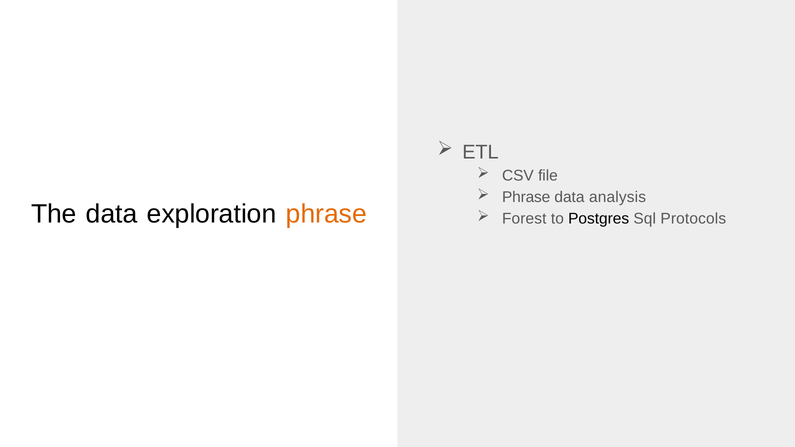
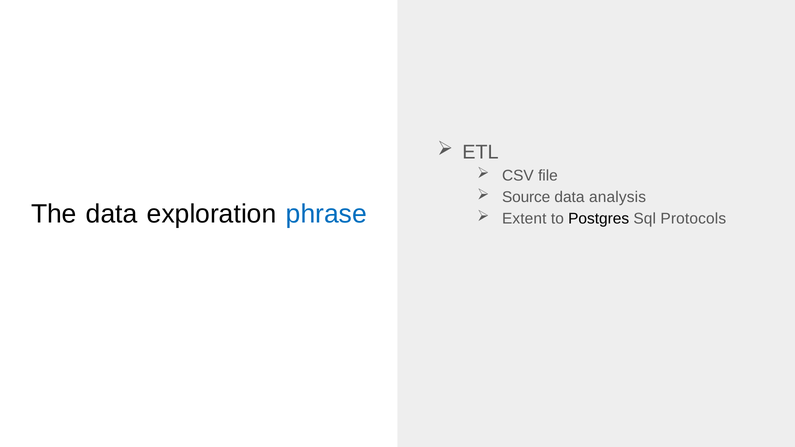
Phrase: Phrase -> Source (526, 197)
phrase colour: orange -> blue (326, 214)
Forest: Forest -> Extent (524, 219)
